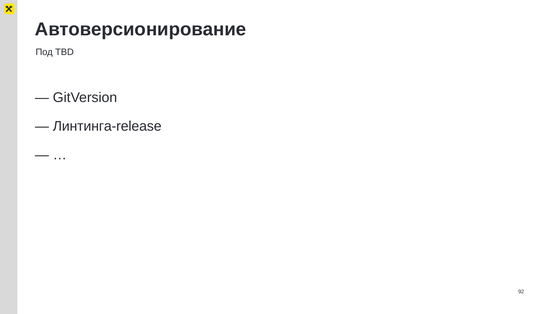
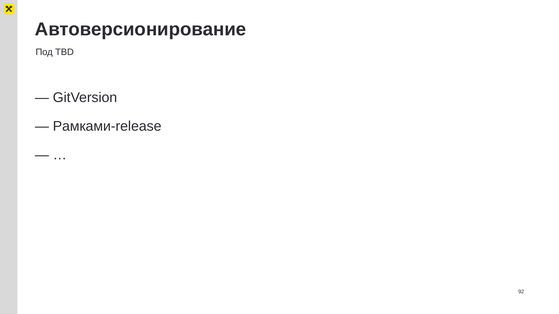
Линтинга-release: Линтинга-release -> Рамками-release (107, 126)
